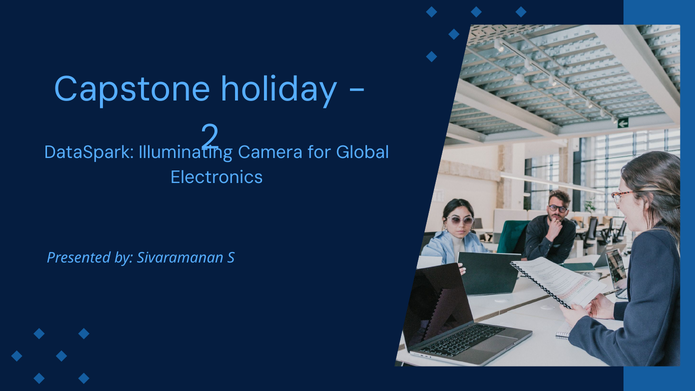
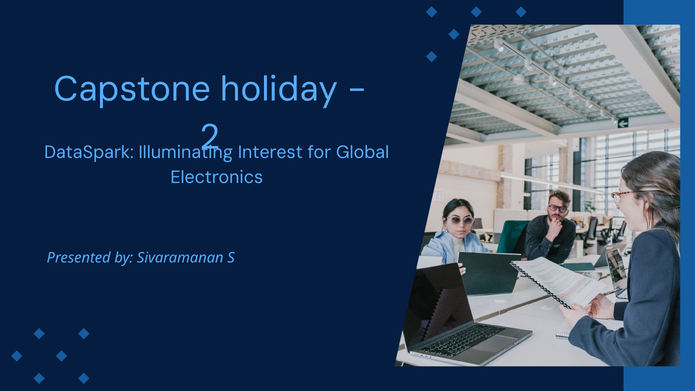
Camera: Camera -> Interest (270, 152)
